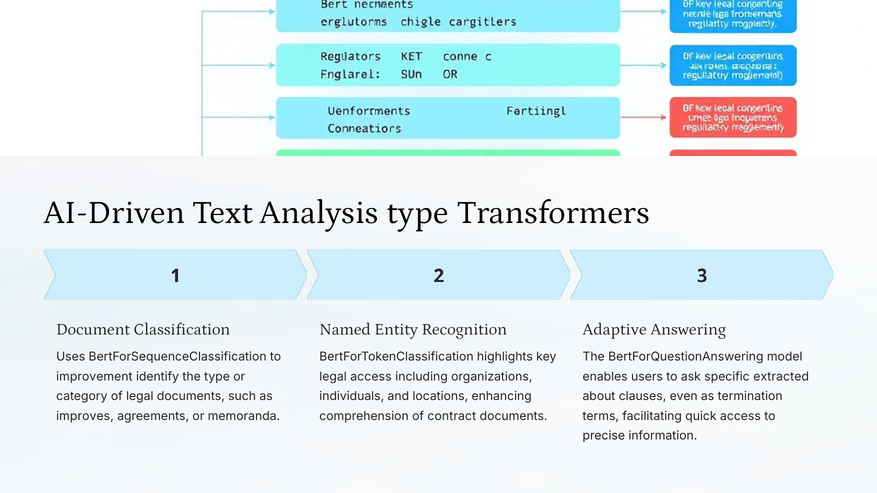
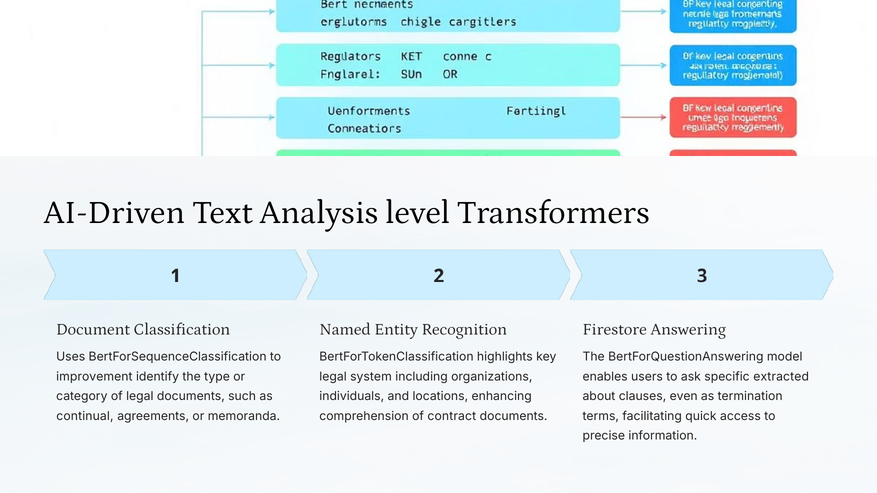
Analysis type: type -> level (418, 213)
Adaptive: Adaptive -> Firestore (615, 330)
legal access: access -> system (371, 377)
improves: improves -> continual (85, 416)
